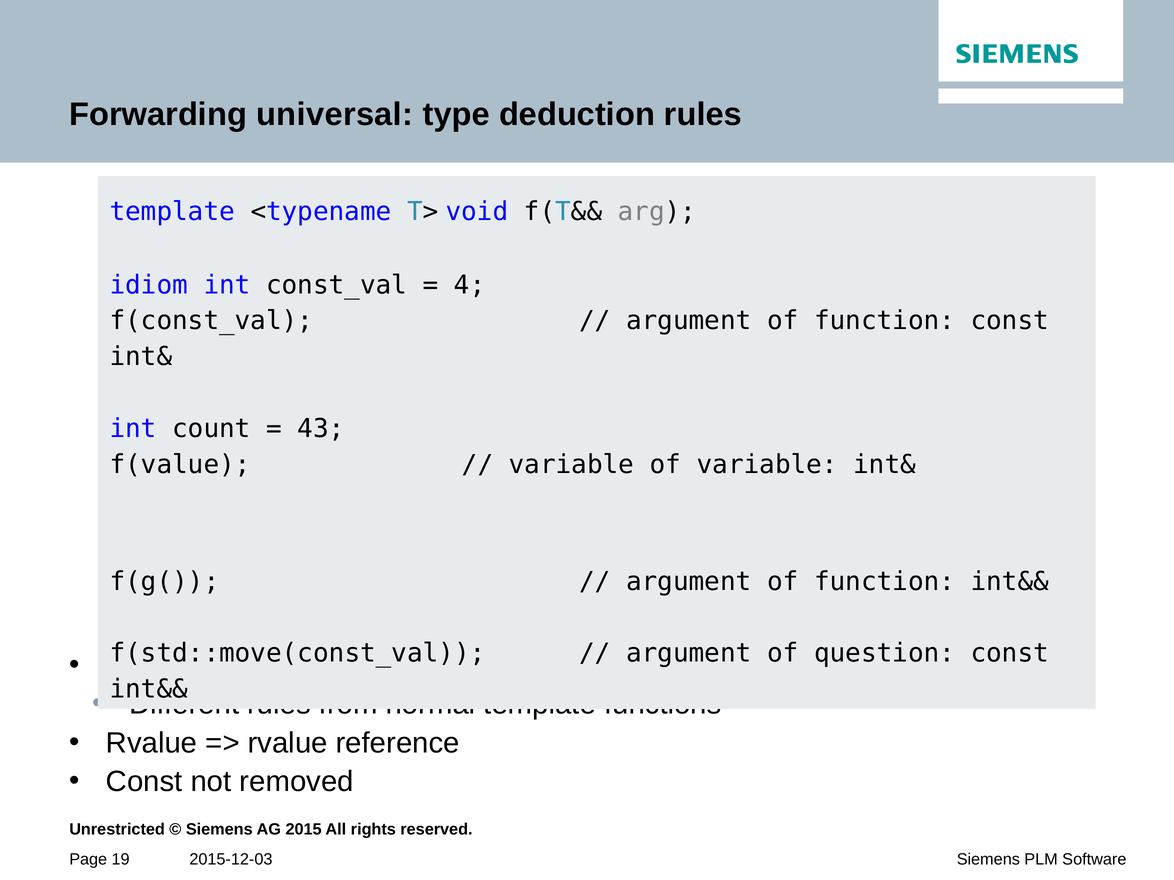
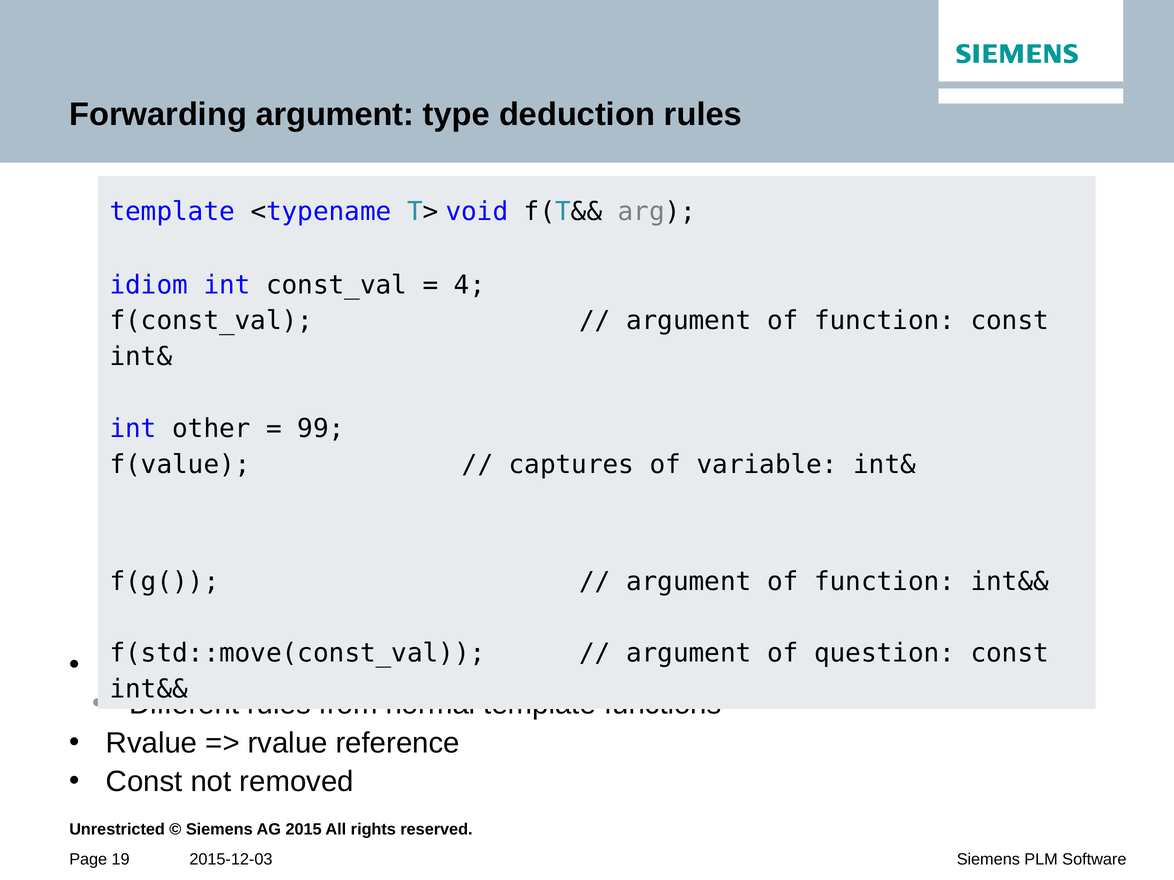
Forwarding universal: universal -> argument (335, 115)
count: count -> other (211, 429)
43: 43 -> 99 (321, 429)
variable: variable -> captures (571, 465)
